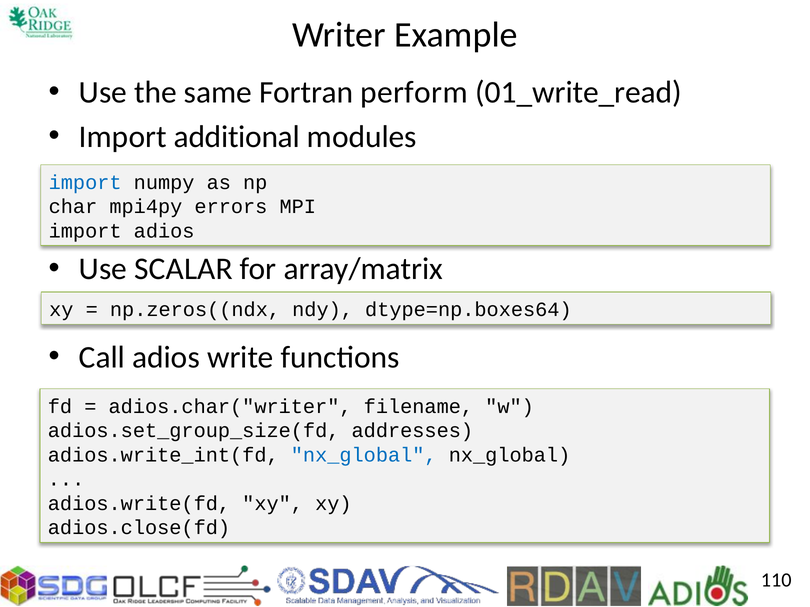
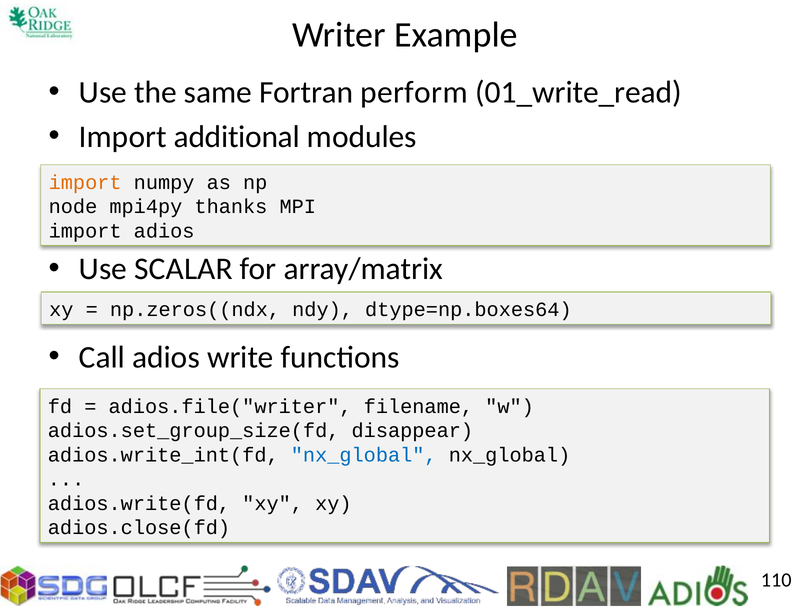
import colour: blue -> orange (85, 182)
char: char -> node (73, 207)
errors: errors -> thanks (231, 207)
adios.char("writer: adios.char("writer -> adios.file("writer (230, 407)
addresses: addresses -> disappear (412, 431)
